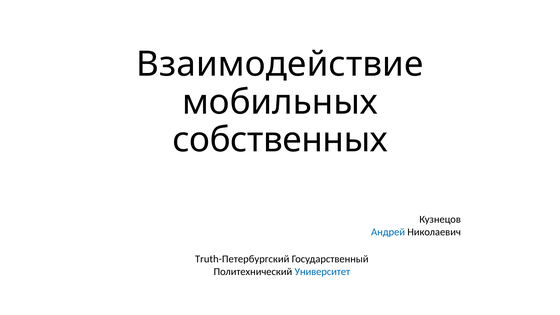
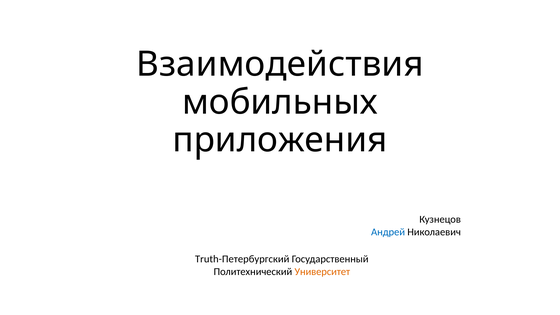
Взаимодействие: Взаимодействие -> Взаимодействия (280, 64)
собственных: собственных -> приложения (280, 140)
Университет colour: blue -> orange (322, 272)
